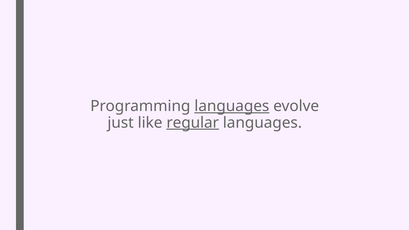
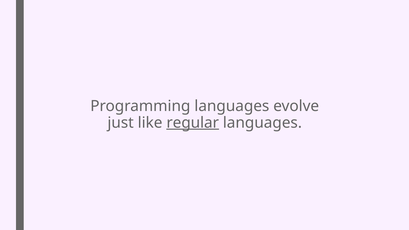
languages underline: present -> none (232, 106)
